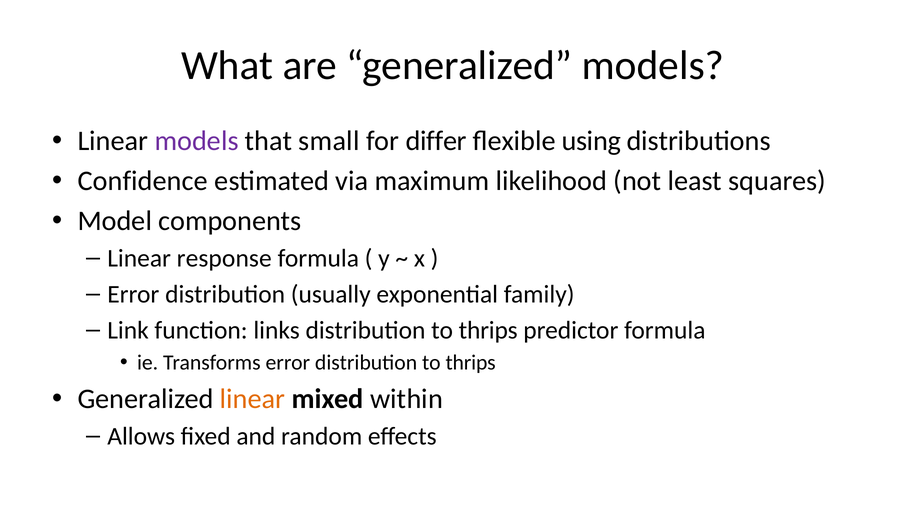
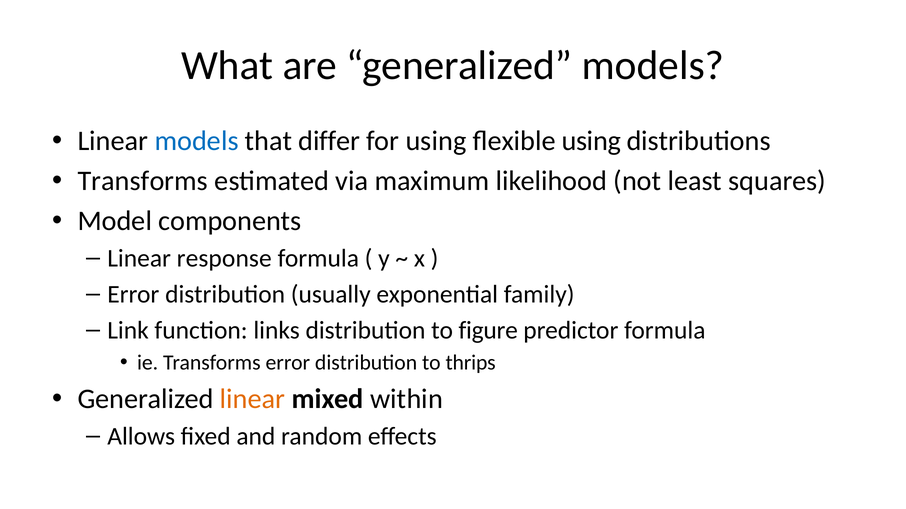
models colour: purple -> blue (197, 141)
small: small -> differ (329, 141)
for differ: differ -> using (436, 141)
Confidence: Confidence -> Transforms (143, 181)
links distribution to thrips: thrips -> figure (488, 331)
